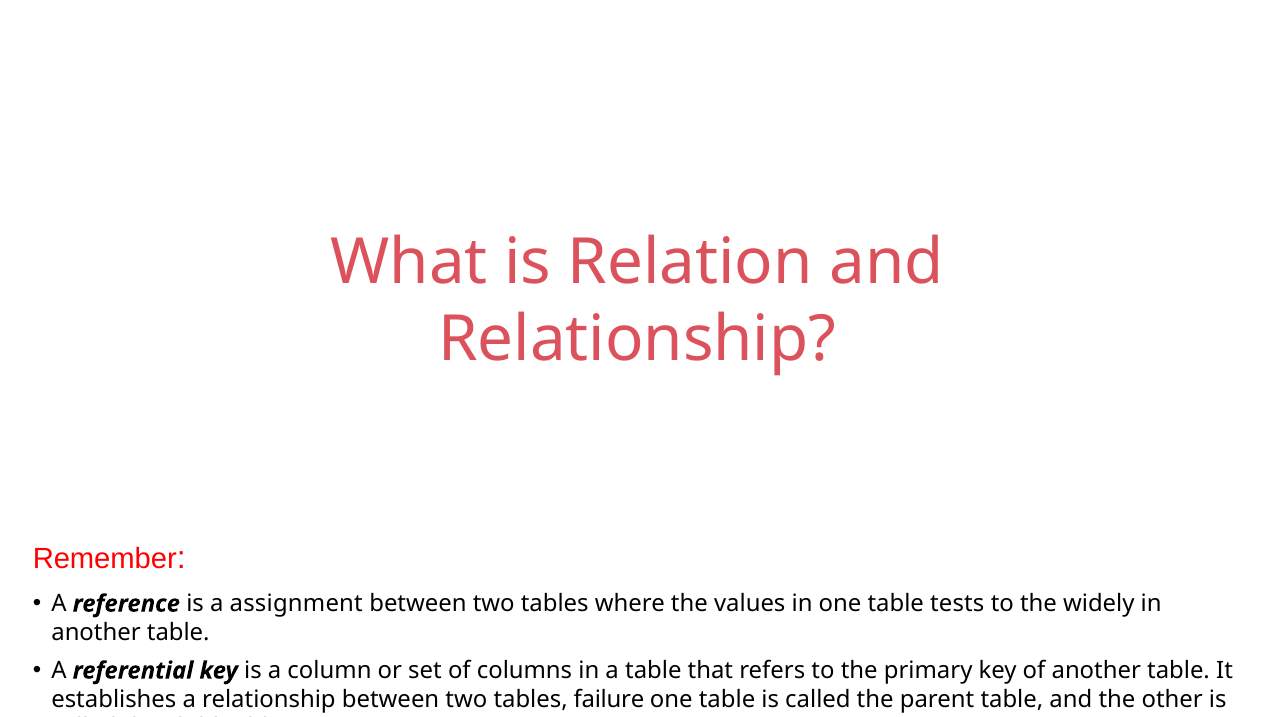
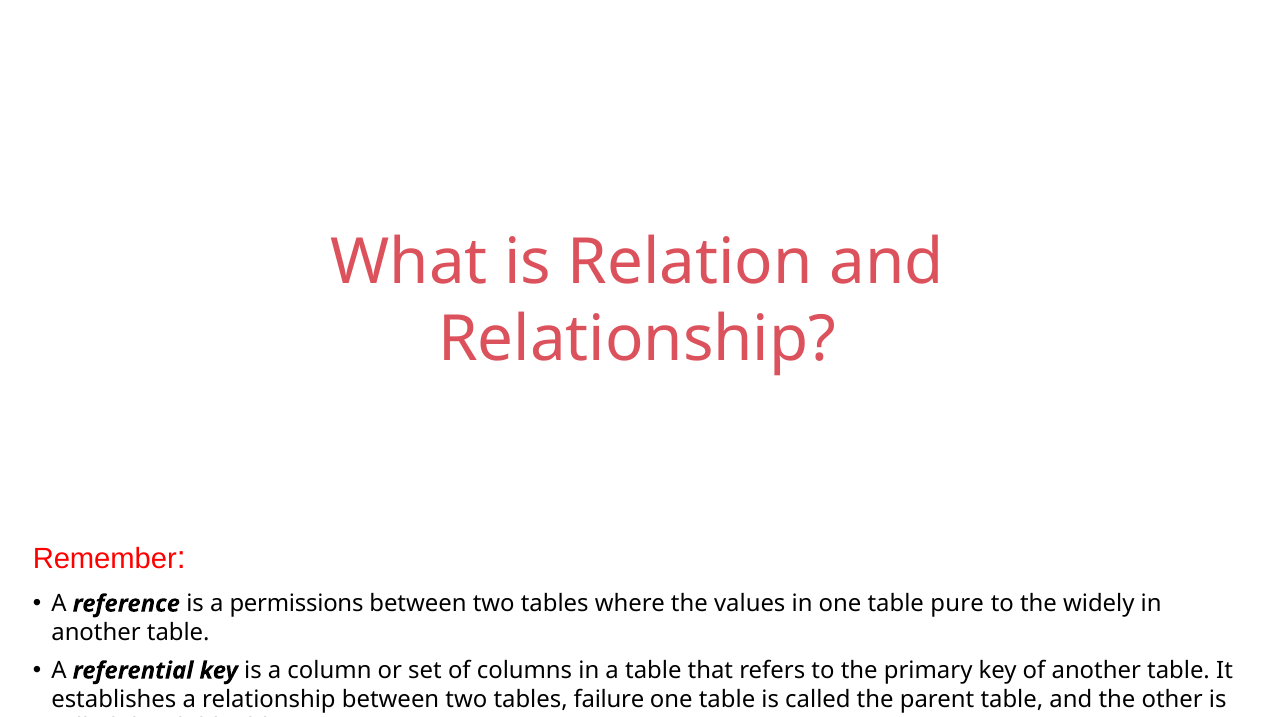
assignment: assignment -> permissions (296, 604)
tests: tests -> pure (957, 604)
